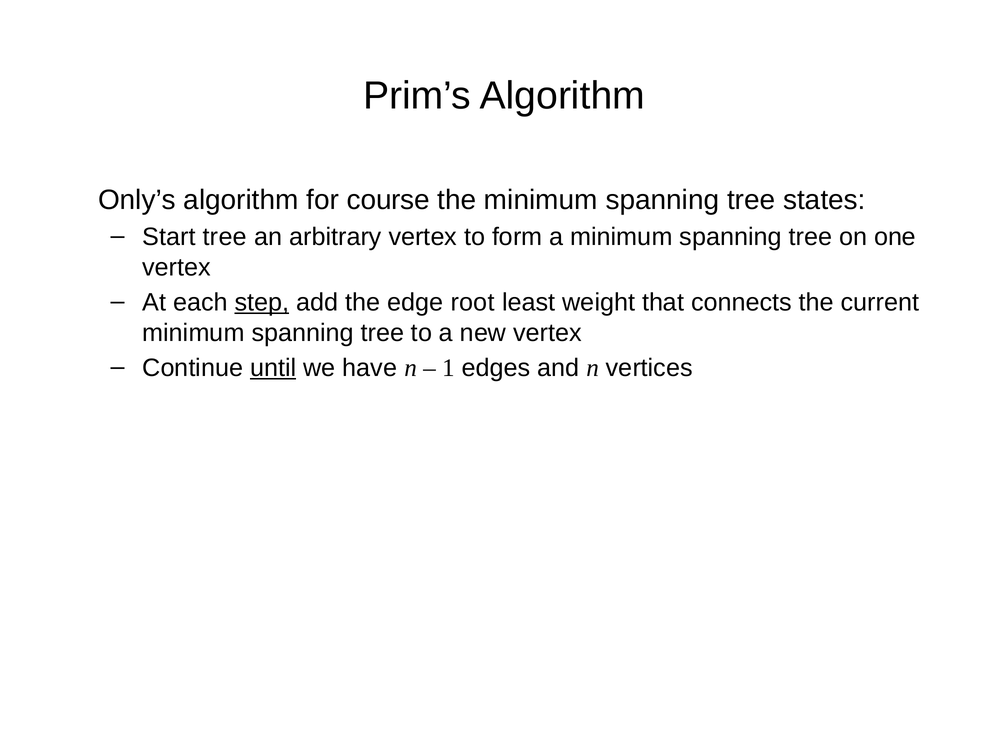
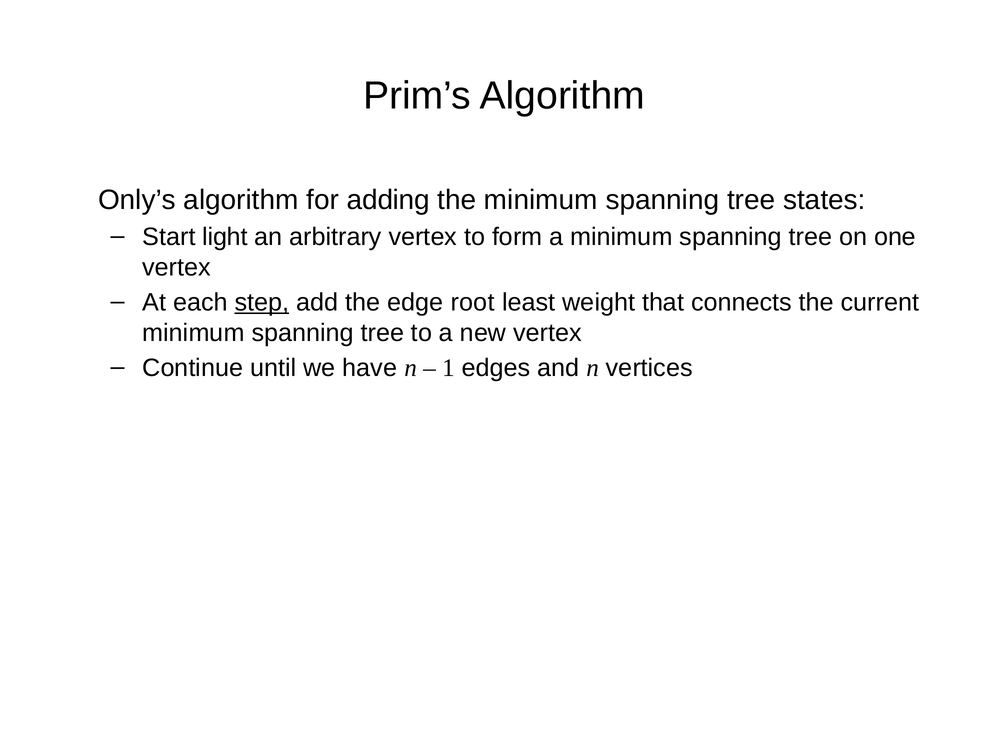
course: course -> adding (388, 200)
Start tree: tree -> light (225, 237)
until underline: present -> none (273, 368)
